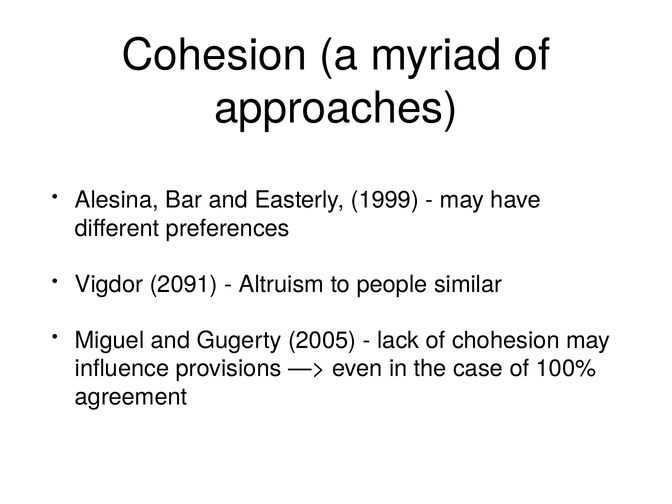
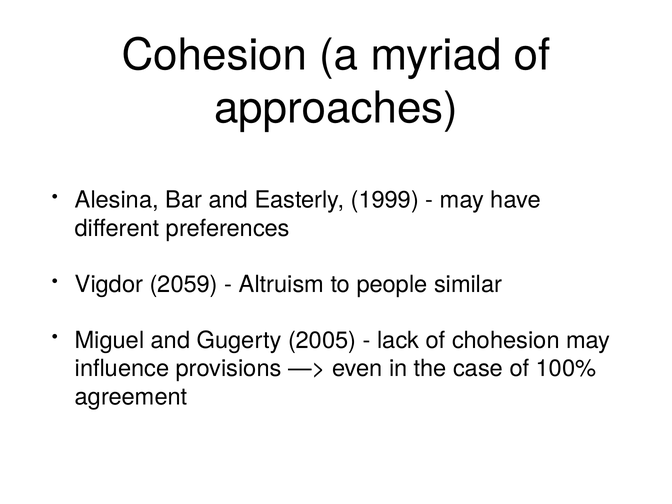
2091: 2091 -> 2059 (184, 284)
